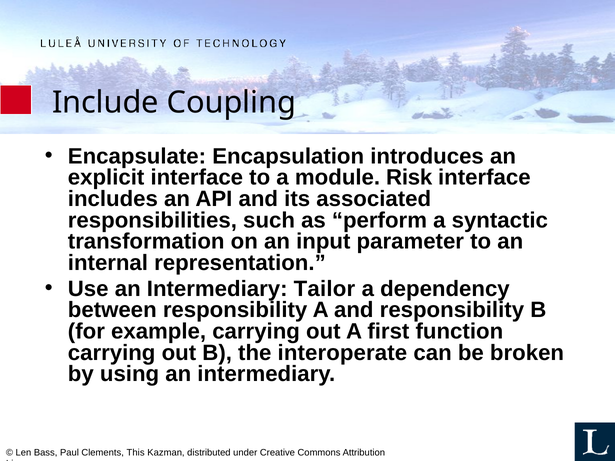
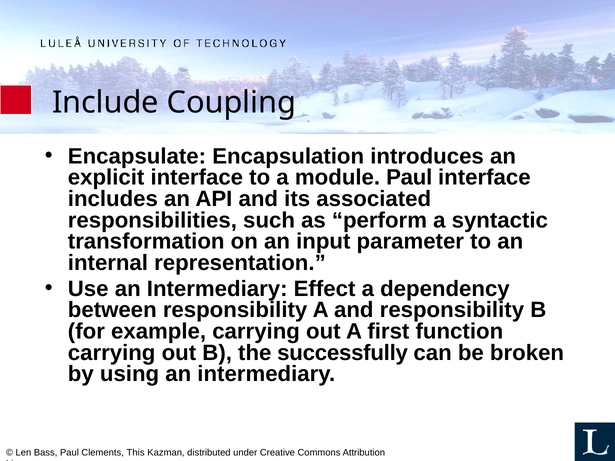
module Risk: Risk -> Paul (409, 178)
Tailor: Tailor -> Effect (325, 289)
interoperate: interoperate -> successfully (343, 353)
